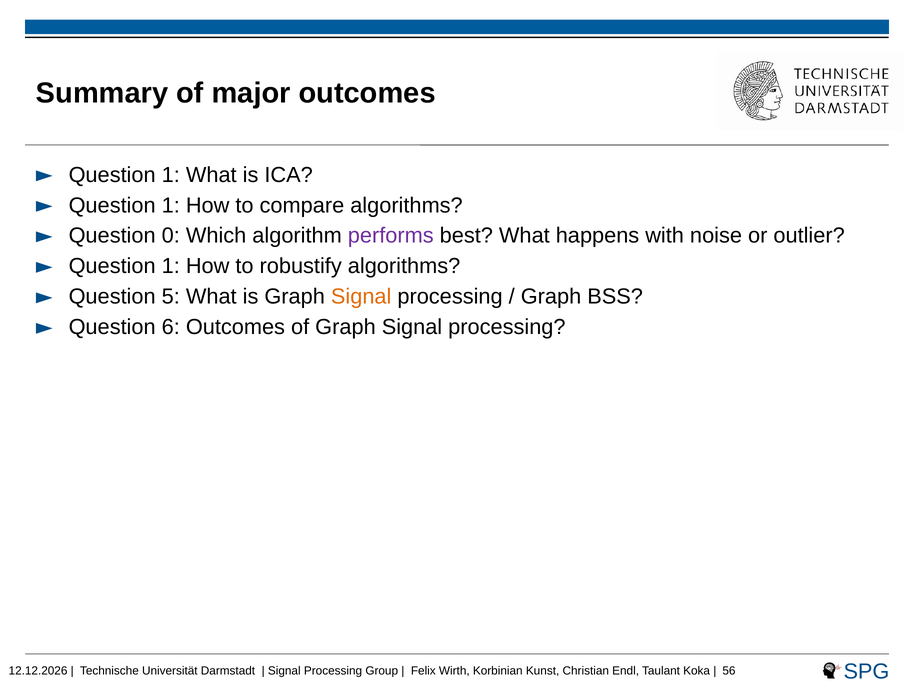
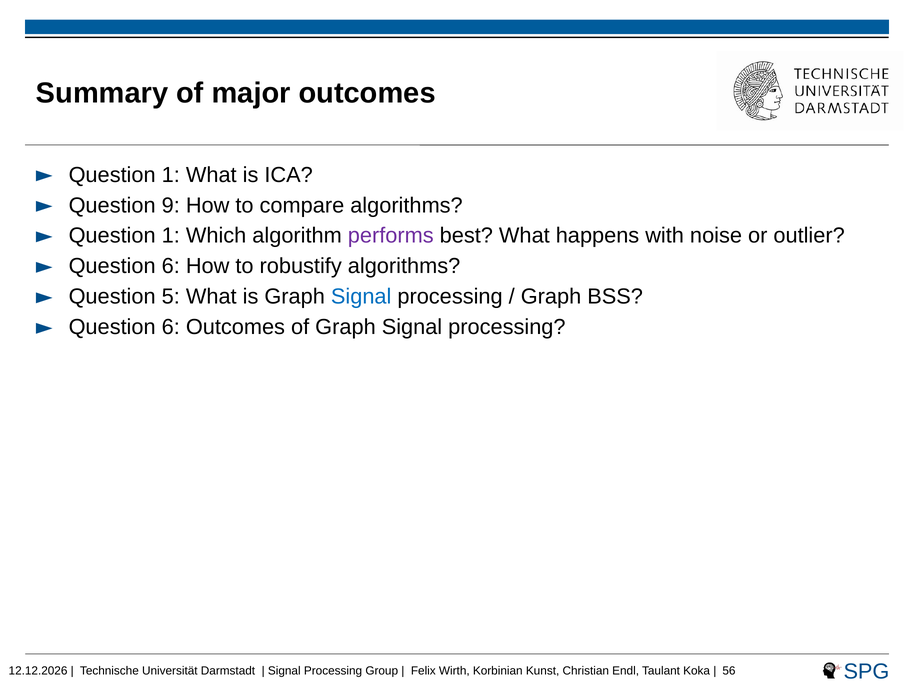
1: 1 -> 9 (171, 205)
0: 0 -> 1 (171, 236)
1: 1 -> 6 (171, 266)
Signal colour: orange -> blue (361, 297)
